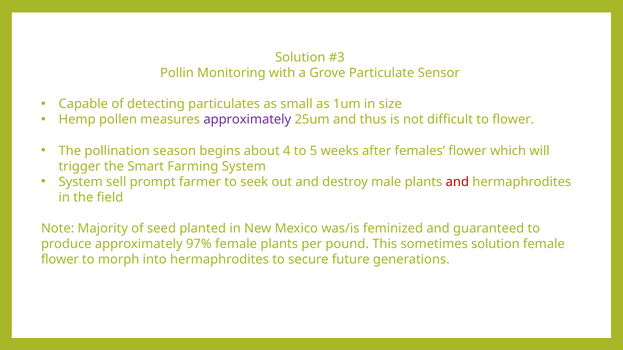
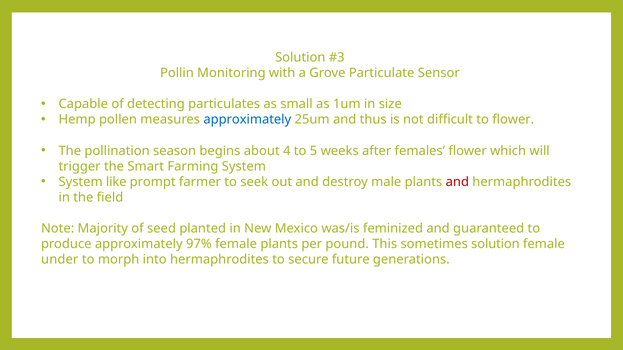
approximately colour: purple -> blue (247, 120)
sell: sell -> like (116, 182)
flower: flower -> under (60, 260)
